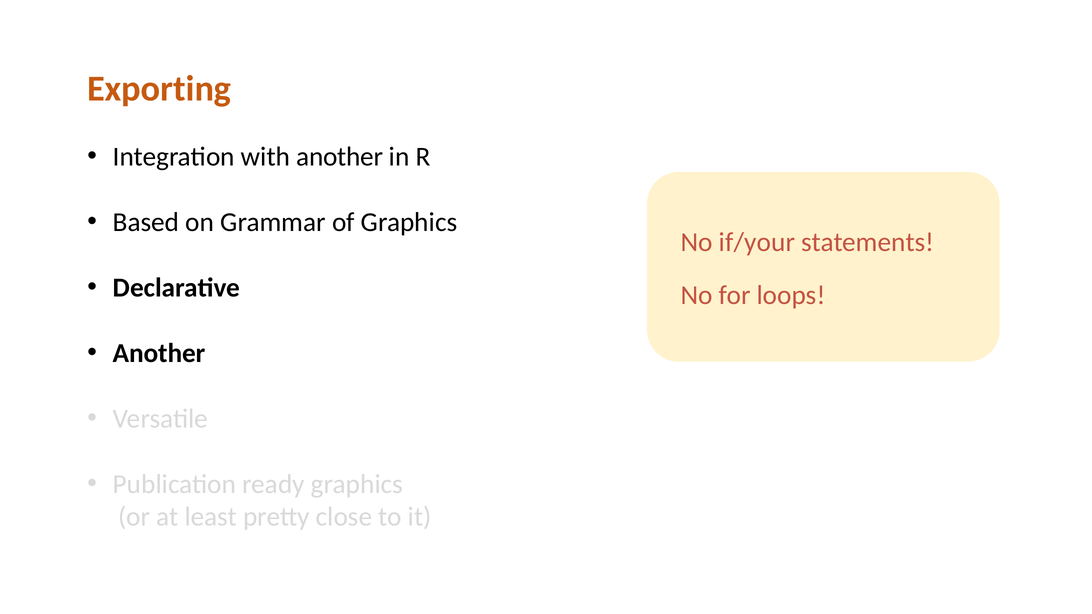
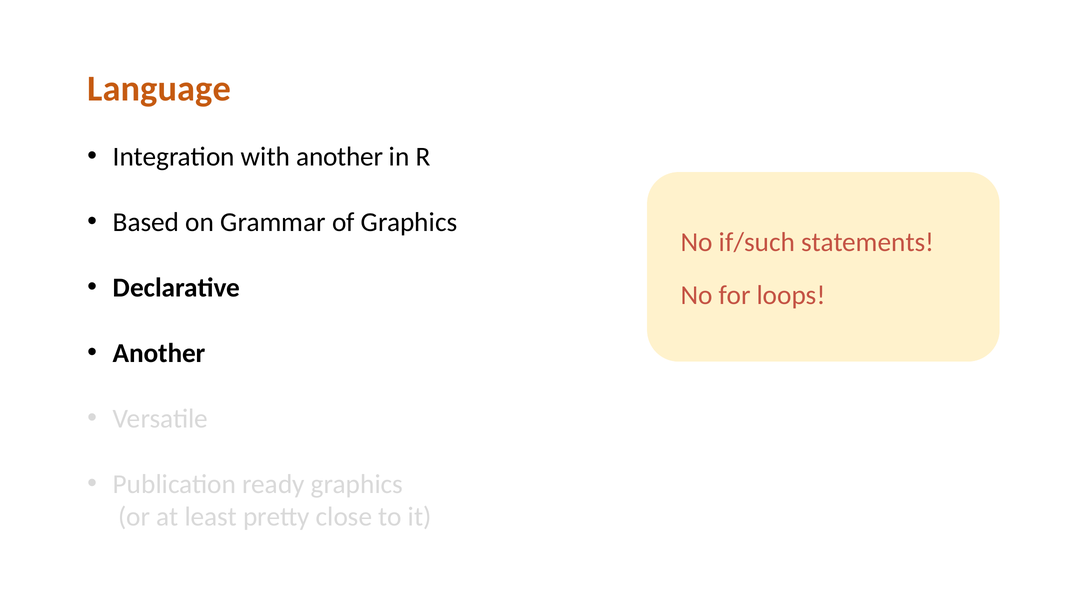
Exporting: Exporting -> Language (159, 89)
if/your: if/your -> if/such (757, 242)
